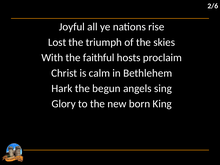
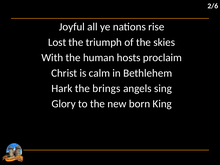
faithful: faithful -> human (99, 58)
begun: begun -> brings (106, 88)
